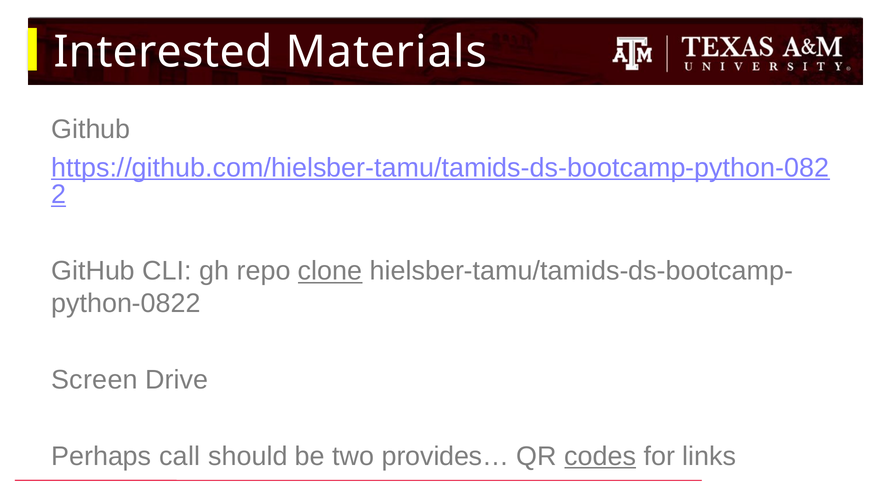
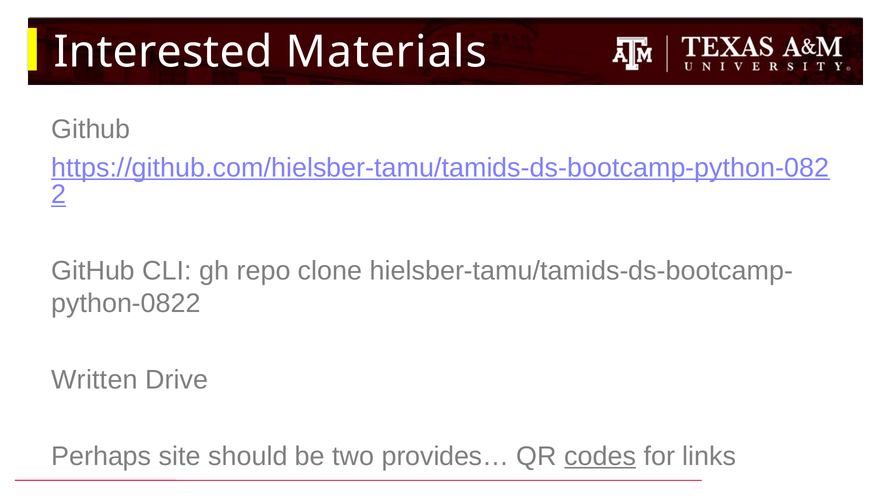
clone underline: present -> none (330, 271)
Screen: Screen -> Written (94, 380)
call: call -> site (180, 456)
